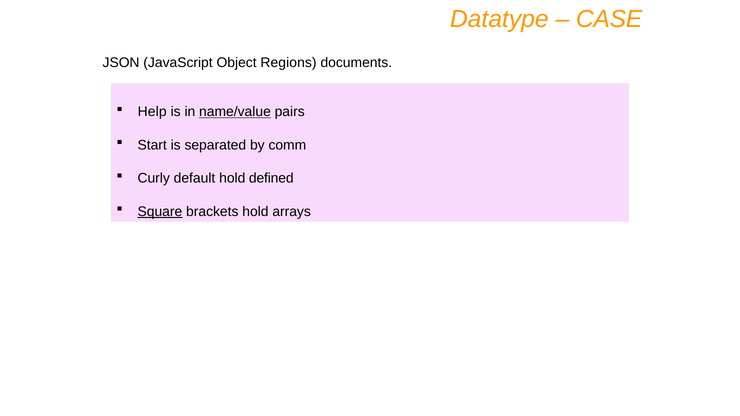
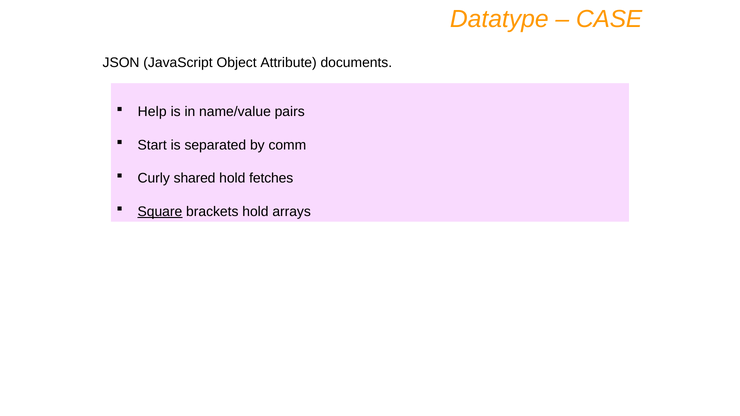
Regions: Regions -> Attribute (289, 63)
name/value underline: present -> none (235, 112)
default: default -> shared (195, 179)
defined: defined -> fetches (271, 179)
